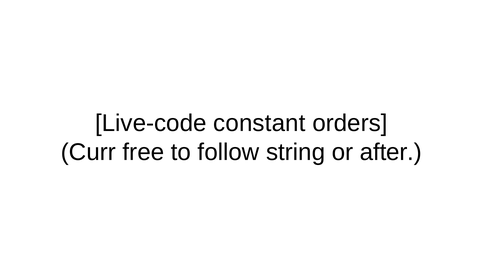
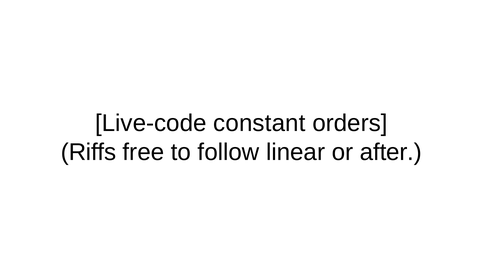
Curr: Curr -> Riffs (89, 152)
string: string -> linear (296, 152)
